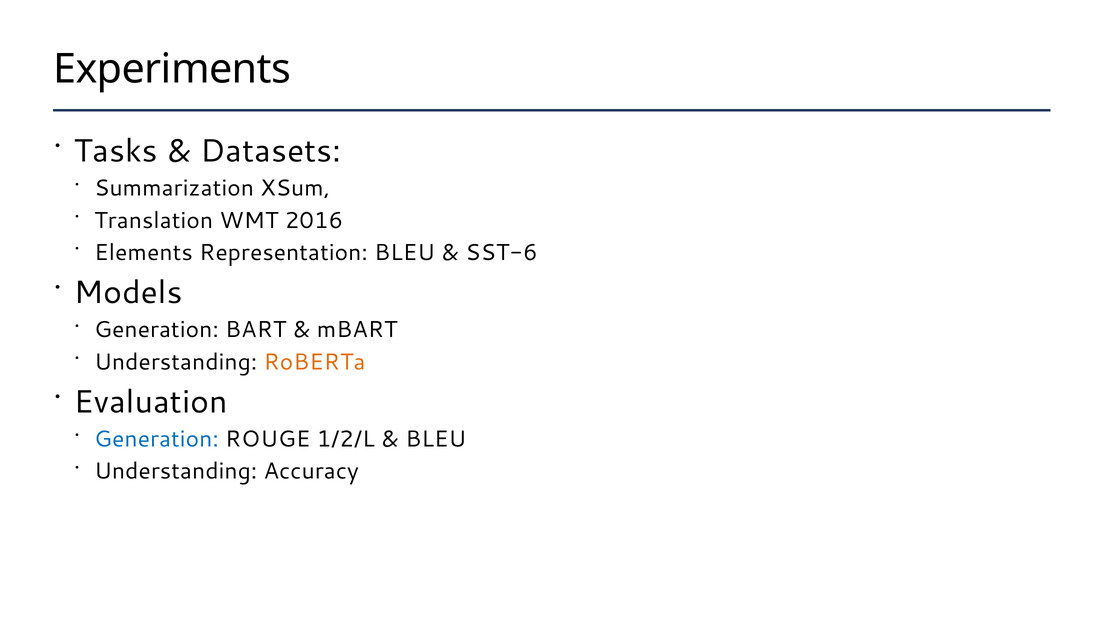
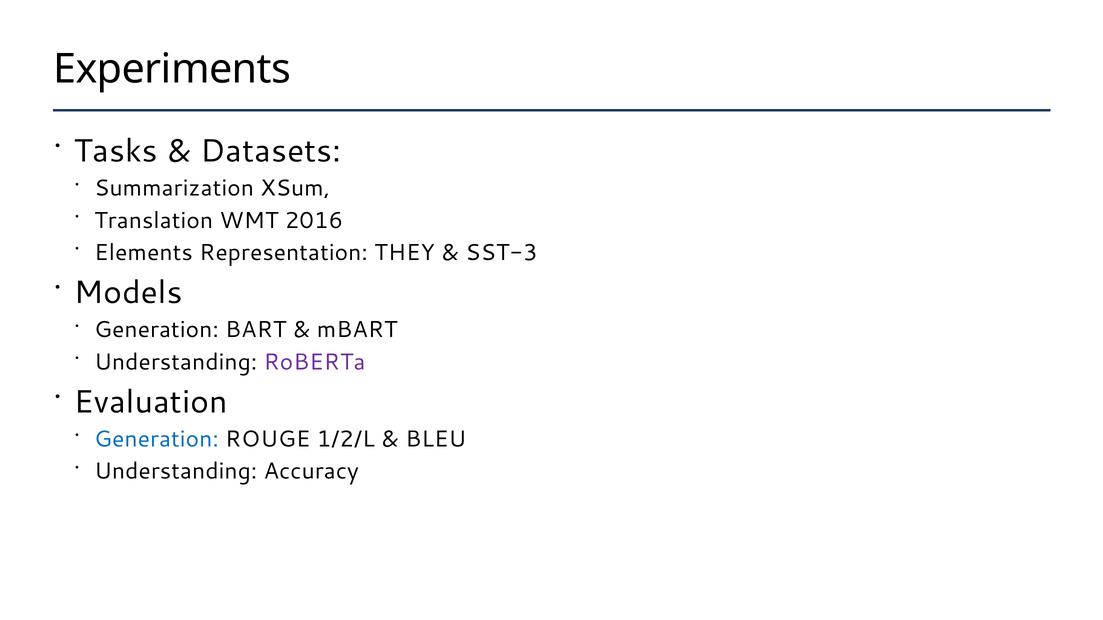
Representation BLEU: BLEU -> THEY (404, 253)
SST-6: SST-6 -> SST-3 (501, 253)
RoBERTa colour: orange -> purple (314, 362)
